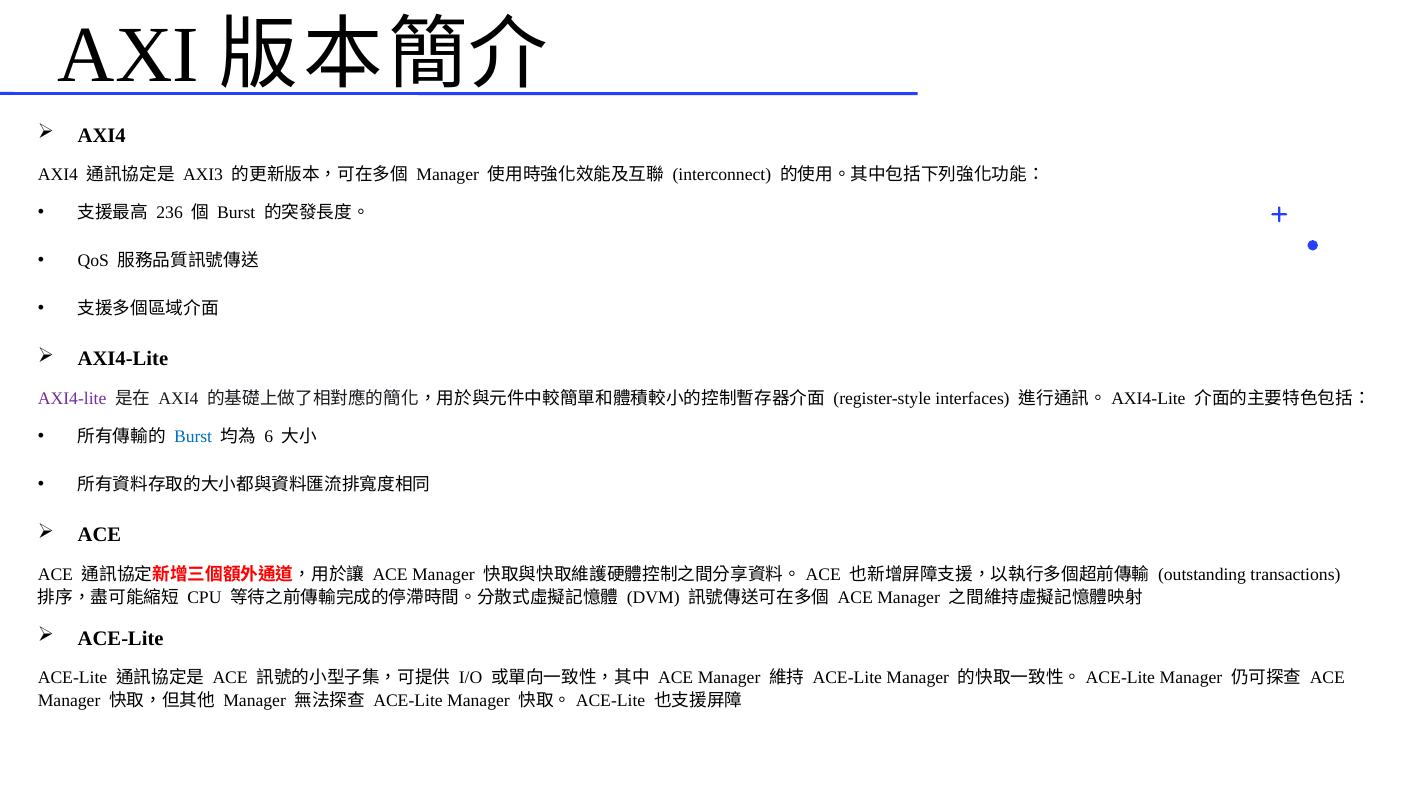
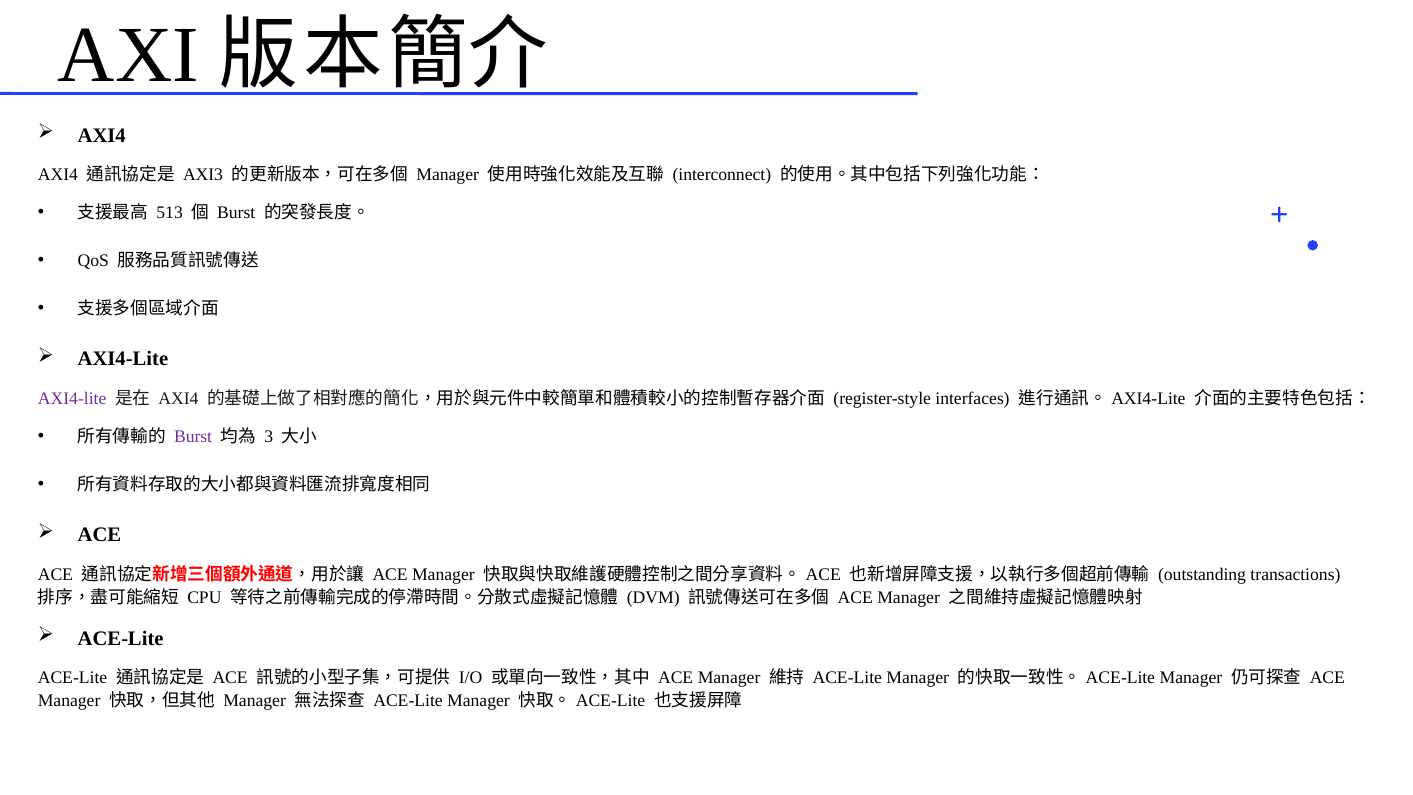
236: 236 -> 513 (170, 213)
Burst colour: blue -> purple (193, 437)
6: 6 -> 3 (269, 437)
